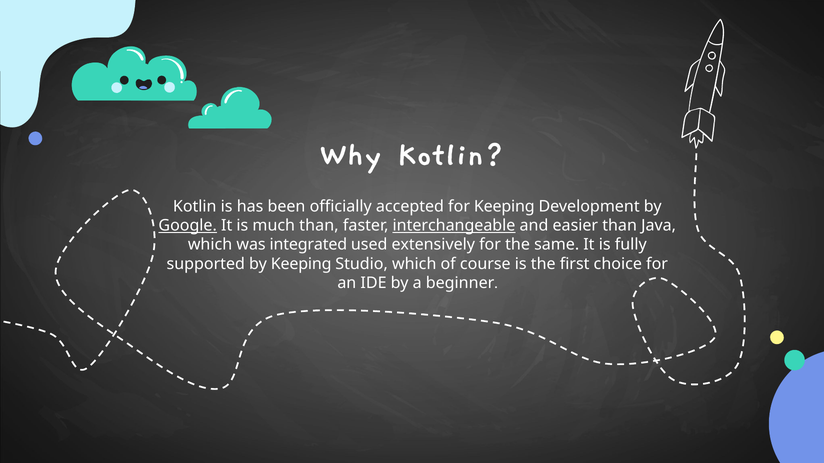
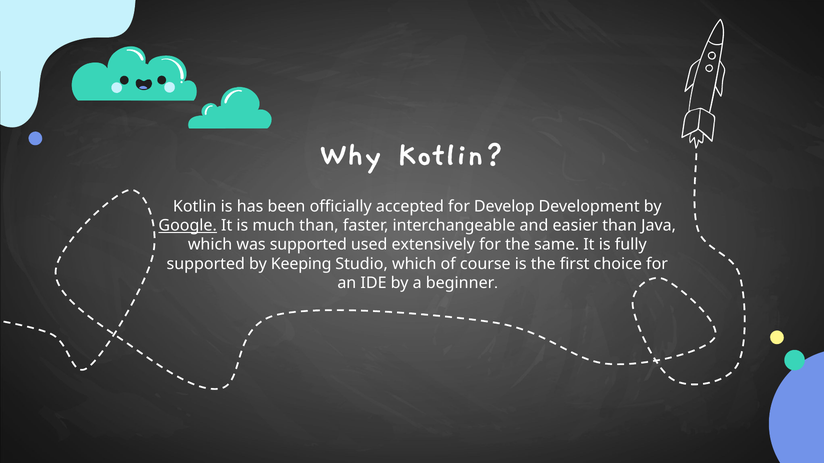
for Keeping: Keeping -> Develop (504, 206)
interchangeable underline: present -> none (454, 226)
was integrated: integrated -> supported (308, 245)
